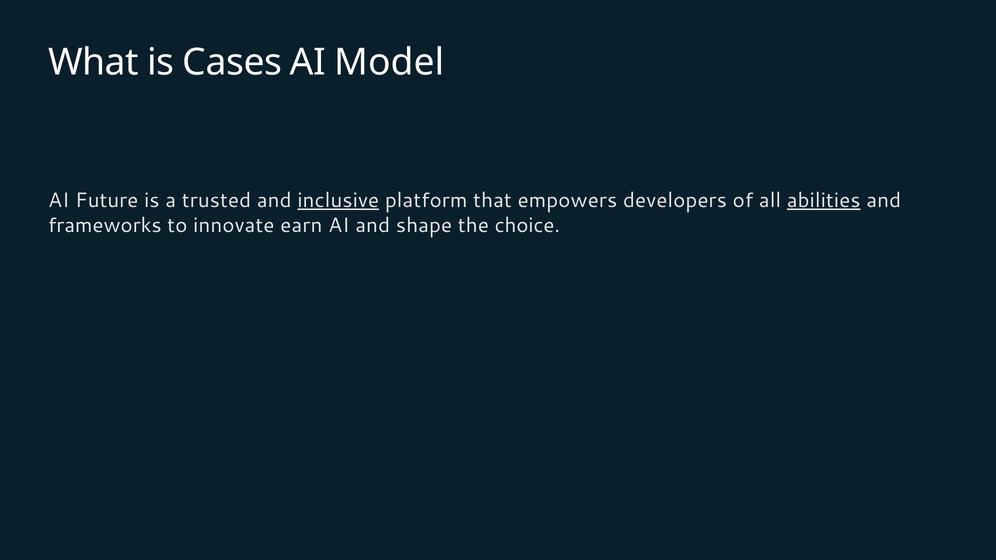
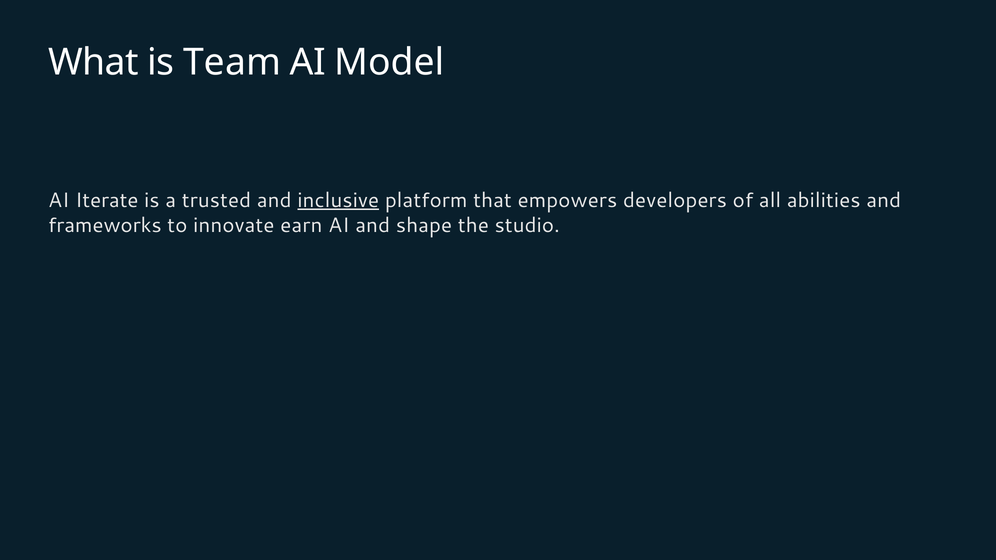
Cases: Cases -> Team (232, 62)
Future: Future -> Iterate (107, 200)
abilities underline: present -> none (824, 200)
choice: choice -> studio (527, 225)
